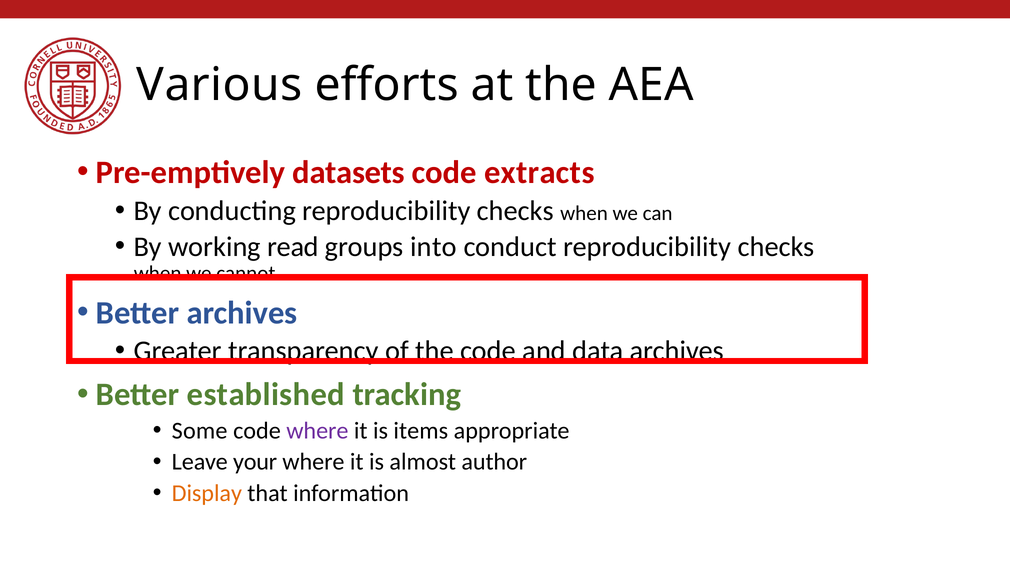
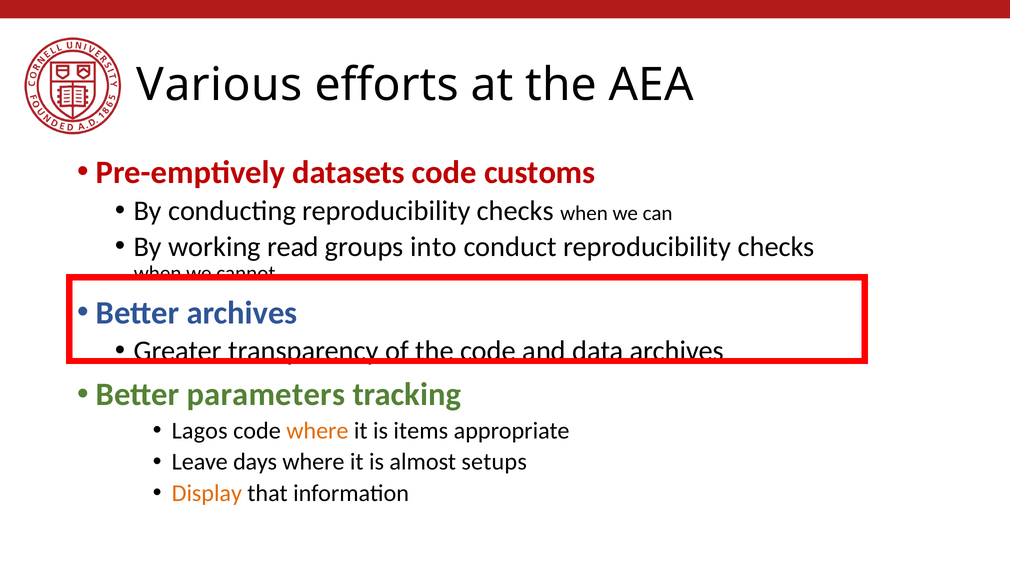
extracts: extracts -> customs (540, 172)
established: established -> parameters (266, 395)
Some: Some -> Lagos (200, 431)
where colour: purple -> orange (317, 431)
your: your -> days (255, 462)
author: author -> setups (494, 462)
